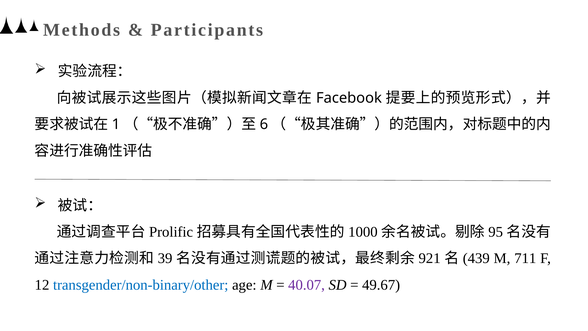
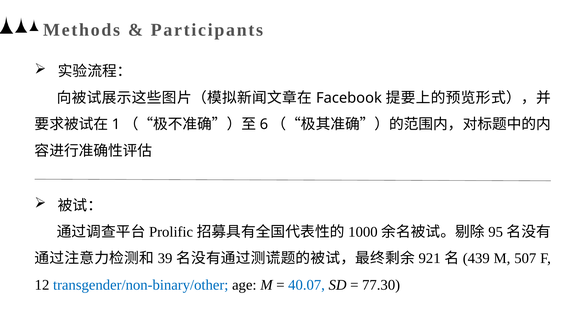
711: 711 -> 507 (525, 258)
40.07 colour: purple -> blue (307, 285)
49.67: 49.67 -> 77.30 (381, 285)
